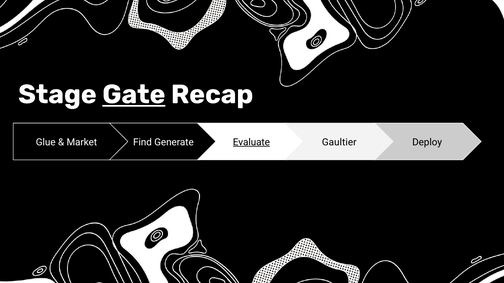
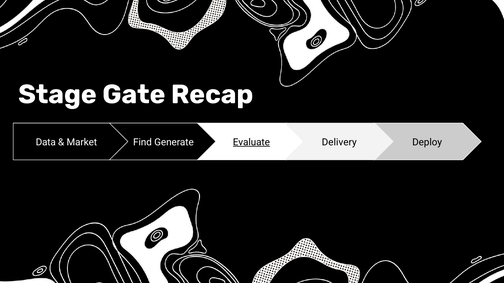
Gate underline: present -> none (134, 95)
Gaultier: Gaultier -> Delivery (339, 142)
Glue: Glue -> Data (46, 142)
